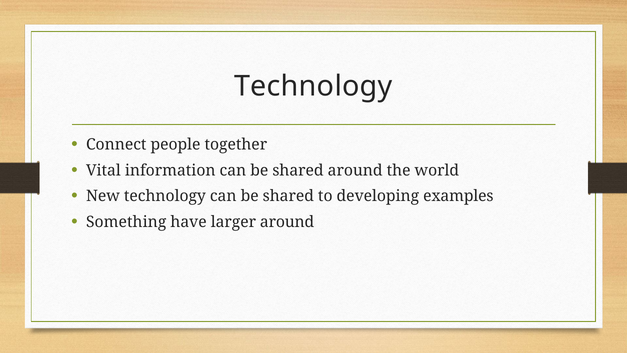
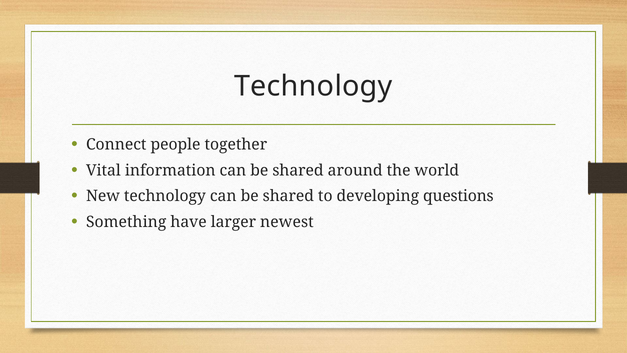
examples: examples -> questions (458, 196)
larger around: around -> newest (287, 222)
